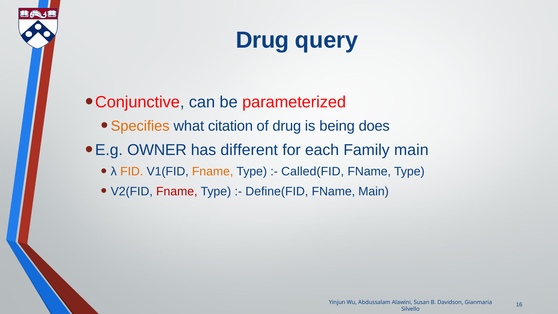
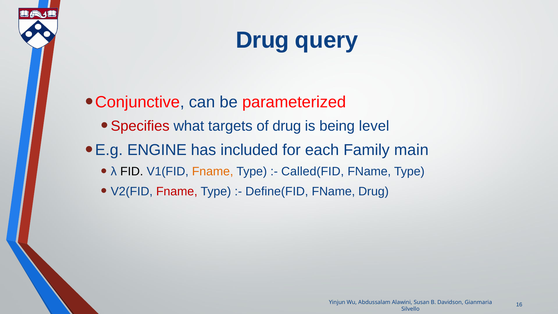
Specifies colour: orange -> red (140, 126)
citation: citation -> targets (230, 126)
does: does -> level (374, 126)
OWNER: OWNER -> ENGINE (157, 150)
different: different -> included (249, 150)
FID colour: orange -> black (132, 172)
FName Main: Main -> Drug (374, 191)
